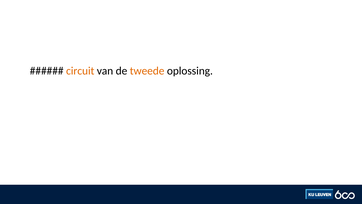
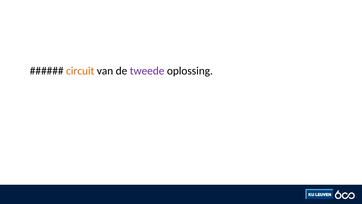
tweede colour: orange -> purple (147, 71)
